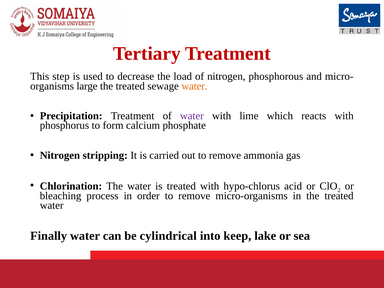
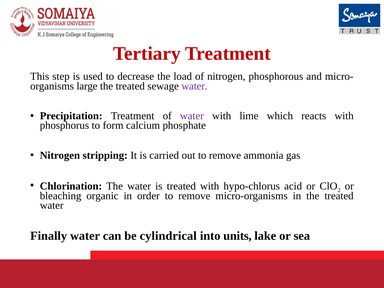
water colour: orange -> purple (194, 86)
process: process -> organic (102, 196)
keep: keep -> units (237, 236)
